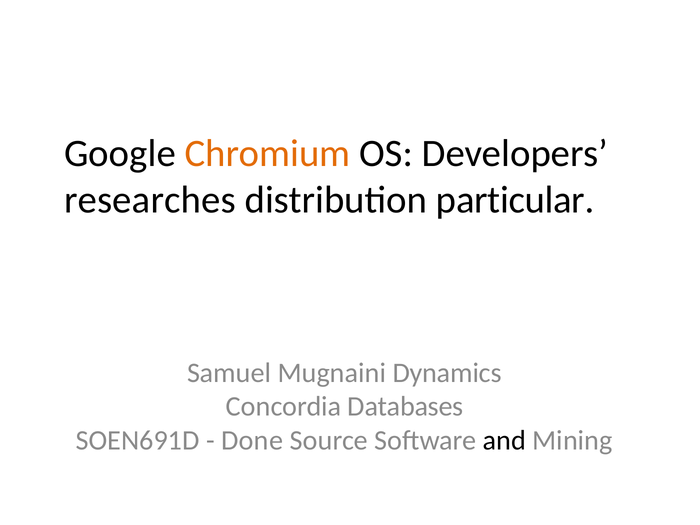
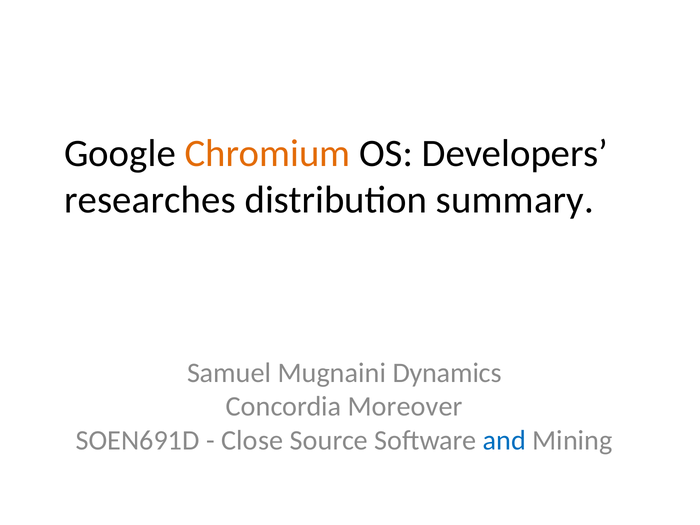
particular: particular -> summary (515, 200)
Databases: Databases -> Moreover (405, 407)
Done: Done -> Close (252, 440)
and colour: black -> blue (504, 440)
